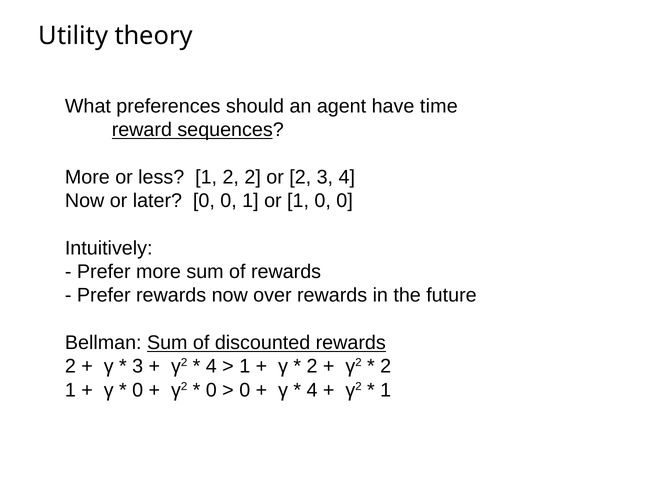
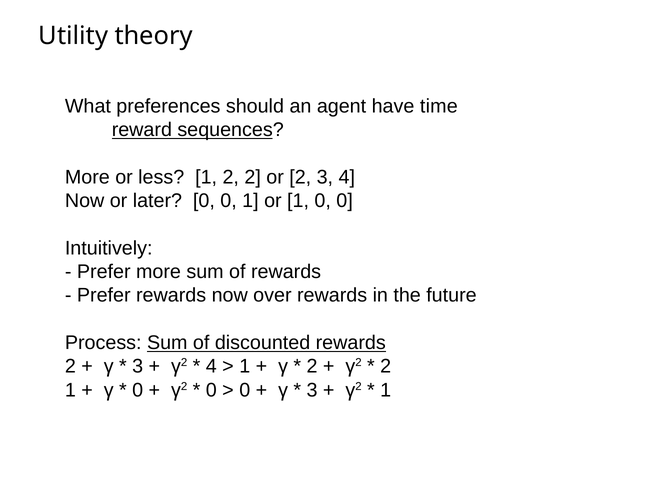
Bellman: Bellman -> Process (103, 343)
4: 4 -> 3 (312, 390)
